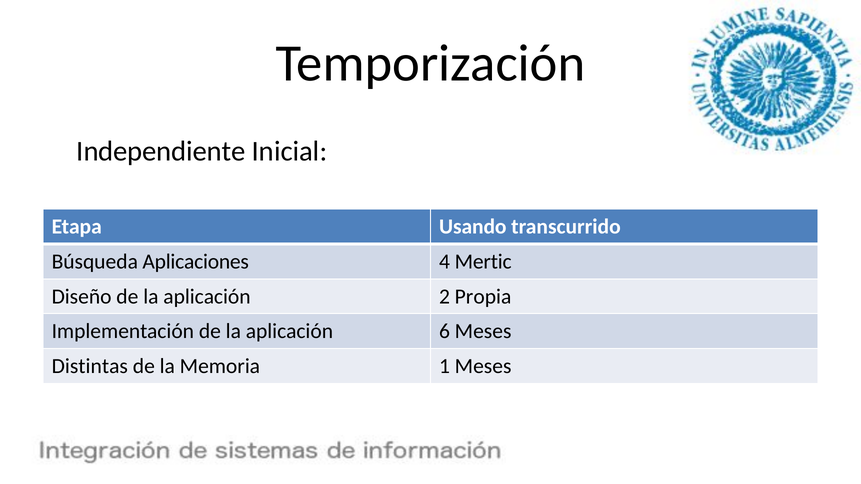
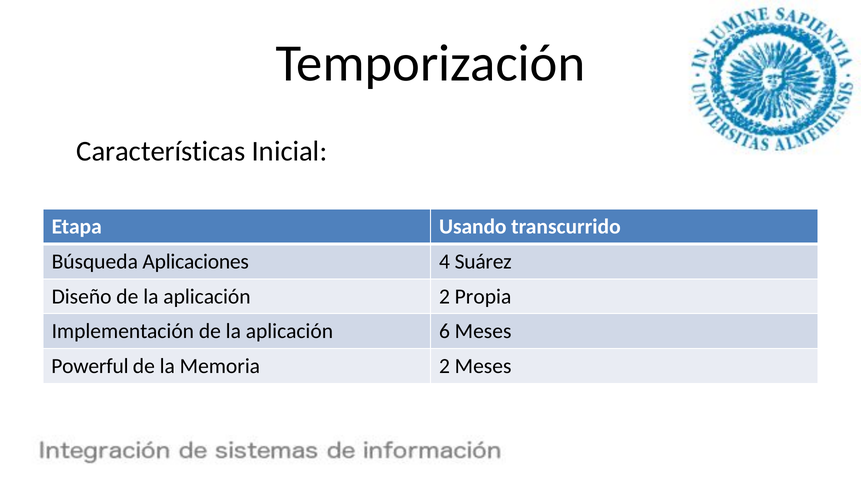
Independiente: Independiente -> Características (161, 151)
Mertic: Mertic -> Suárez (483, 262)
Distintas: Distintas -> Powerful (90, 367)
Memoria 1: 1 -> 2 (445, 367)
